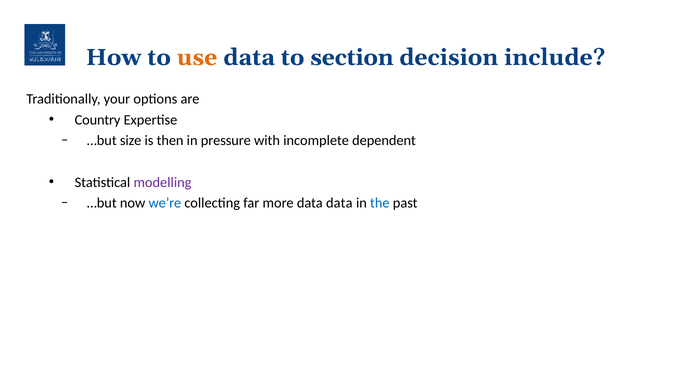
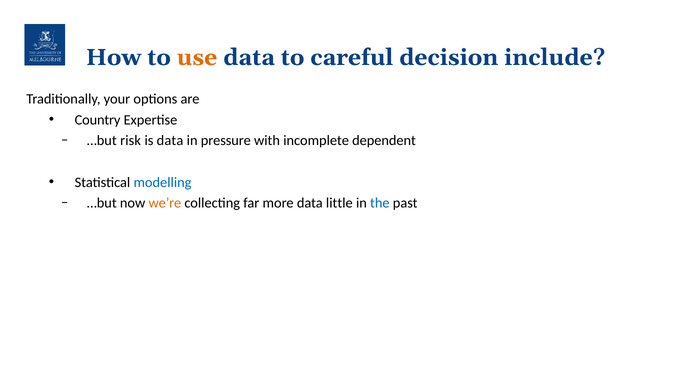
section: section -> careful (352, 57)
size: size -> risk (131, 140)
is then: then -> data (170, 140)
modelling colour: purple -> blue (163, 182)
we’re colour: blue -> orange (165, 203)
data data: data -> little (339, 203)
